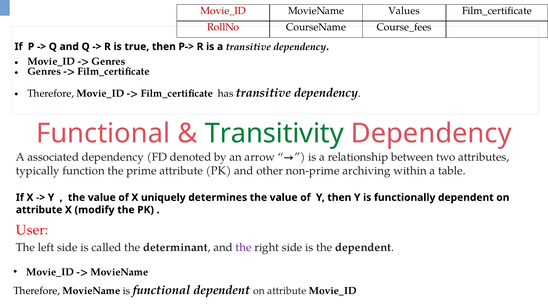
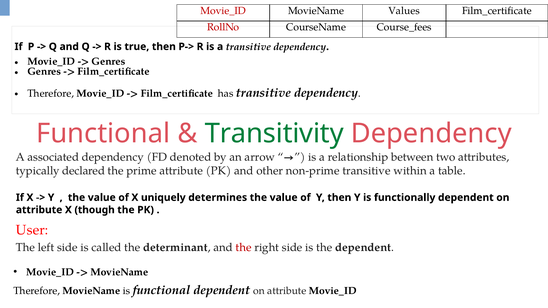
function: function -> declared (84, 171)
non-prime archiving: archiving -> transitive (366, 171)
modify: modify -> though (95, 210)
the colour: purple -> red (244, 248)
